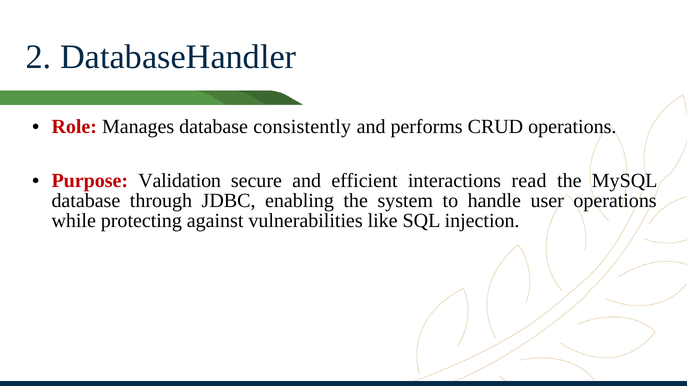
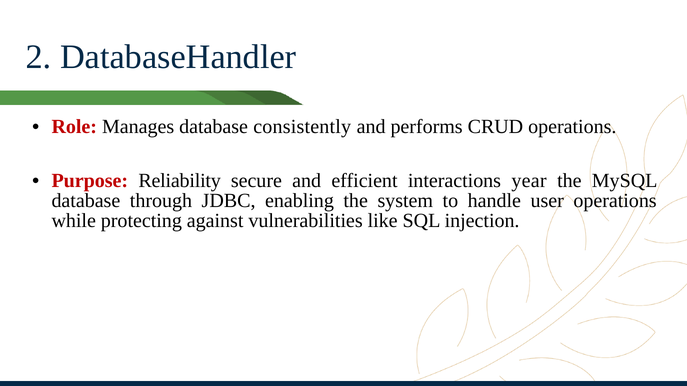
Validation: Validation -> Reliability (180, 181)
read: read -> year (529, 181)
